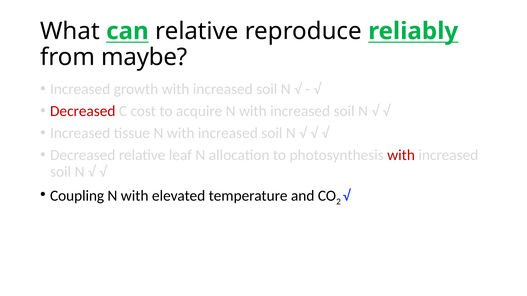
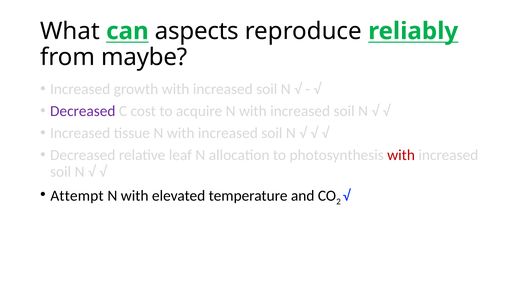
can relative: relative -> aspects (197, 31)
Decreased colour: red -> purple (83, 111)
Coupling: Coupling -> Attempt (77, 196)
